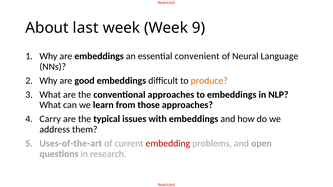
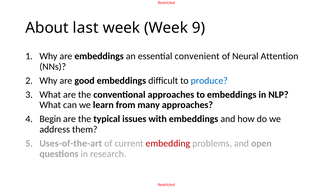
Language: Language -> Attention (279, 56)
produce colour: orange -> blue (209, 81)
those: those -> many (149, 105)
Carry: Carry -> Begin (50, 119)
